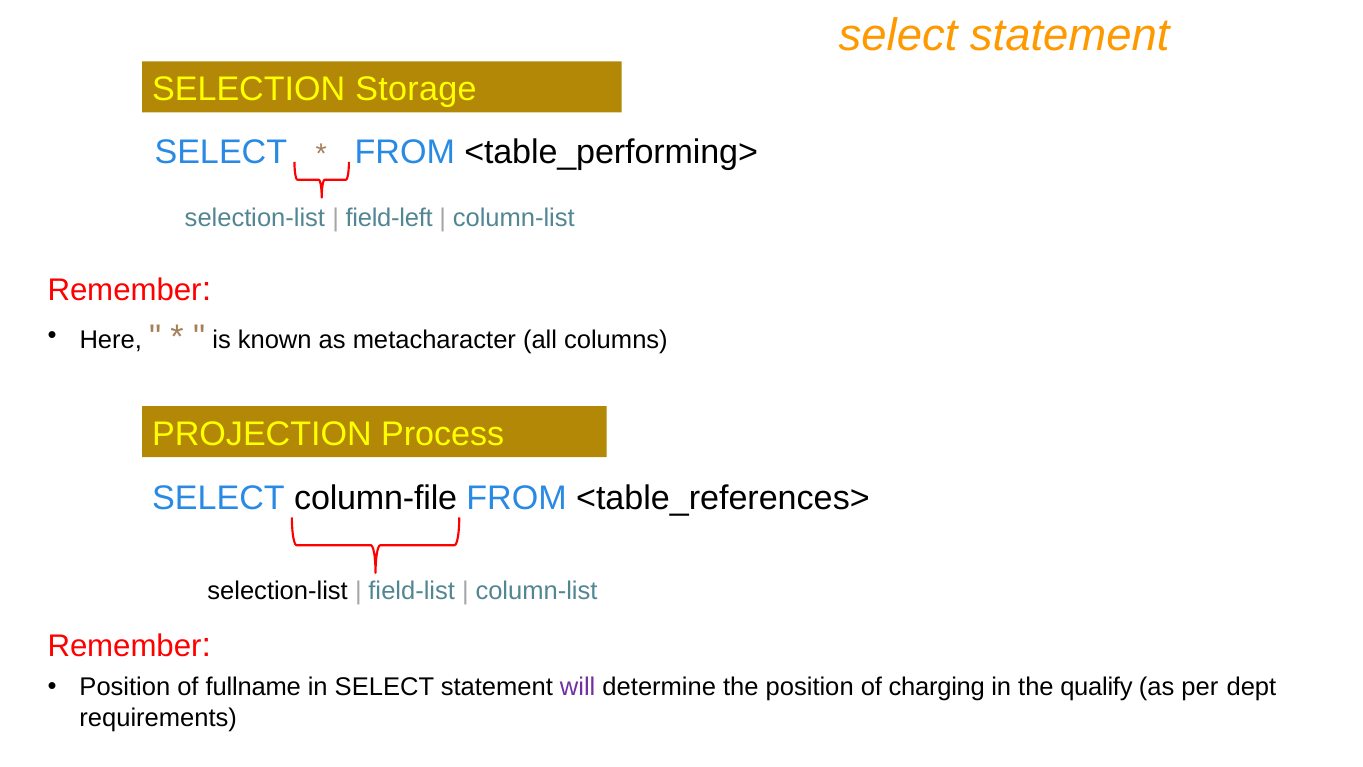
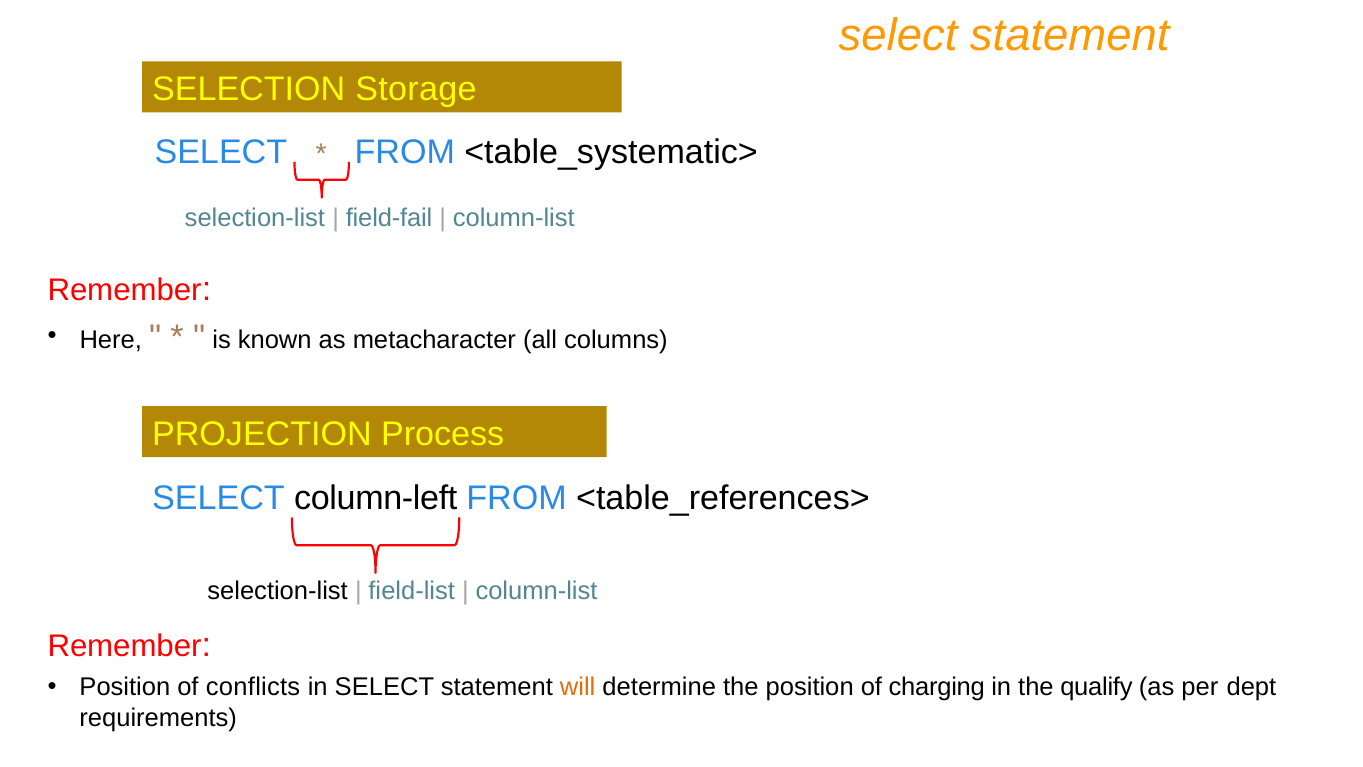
<table_performing>: <table_performing> -> <table_systematic> (611, 152)
field-left: field-left -> field-fail (389, 218)
column-file: column-file -> column-left (376, 498)
fullname: fullname -> conflicts (253, 687)
will colour: purple -> orange (578, 687)
